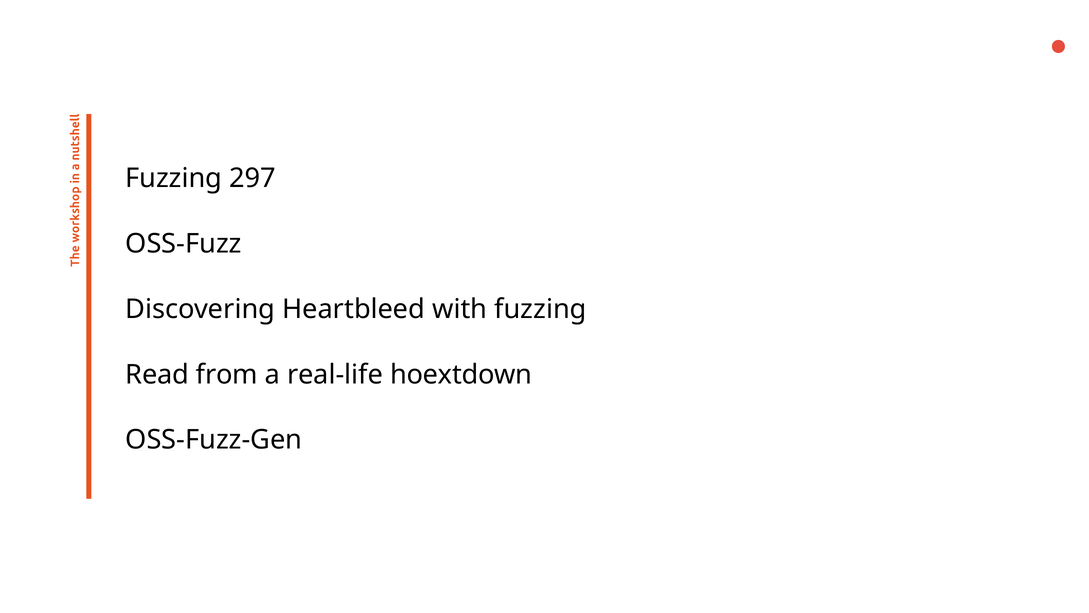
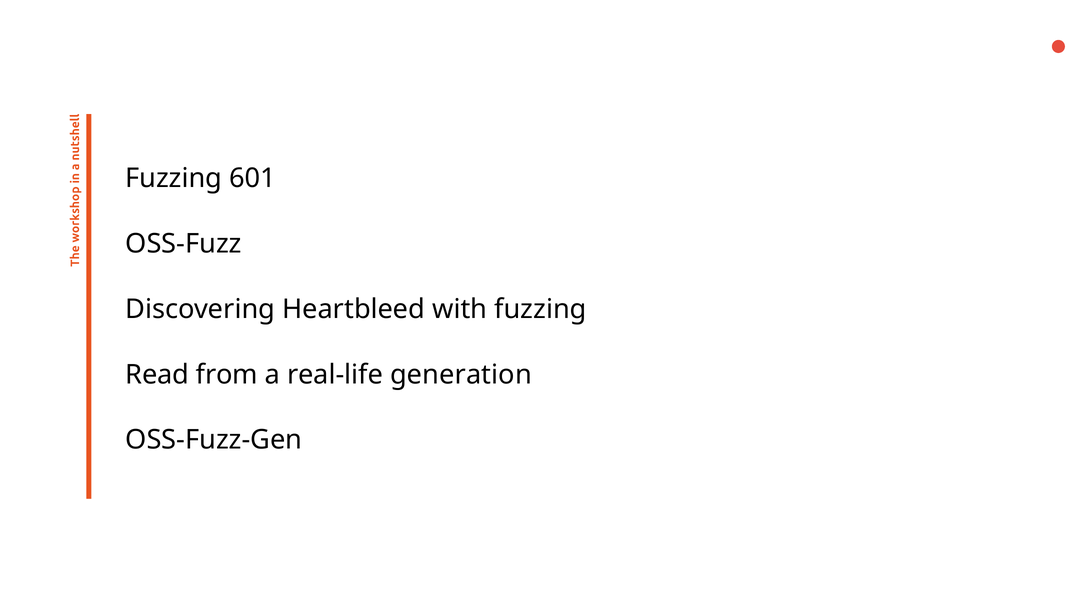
297: 297 -> 601 (253, 178)
hoextdown: hoextdown -> generation (461, 374)
